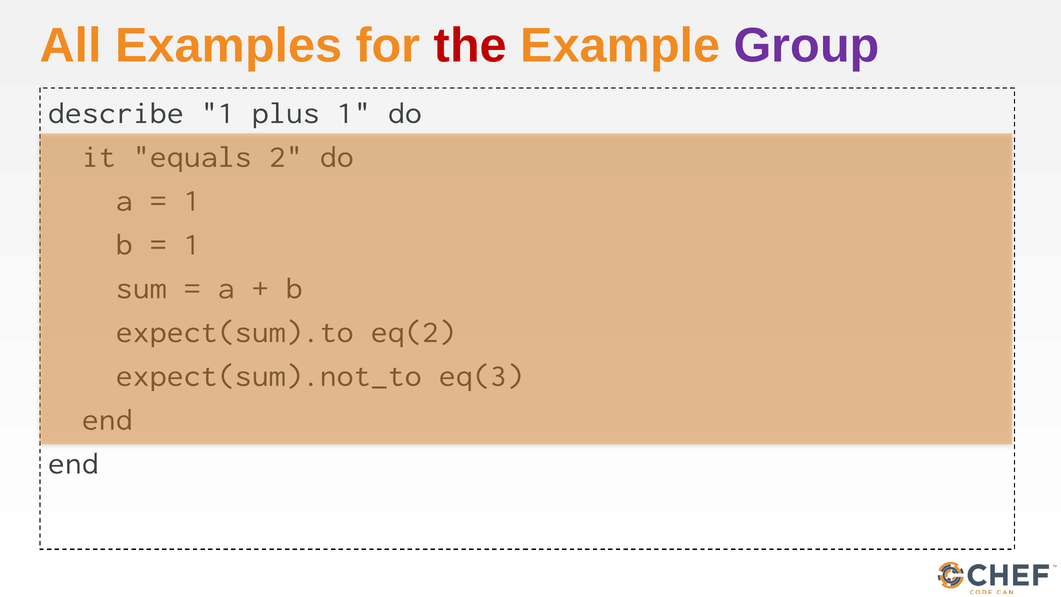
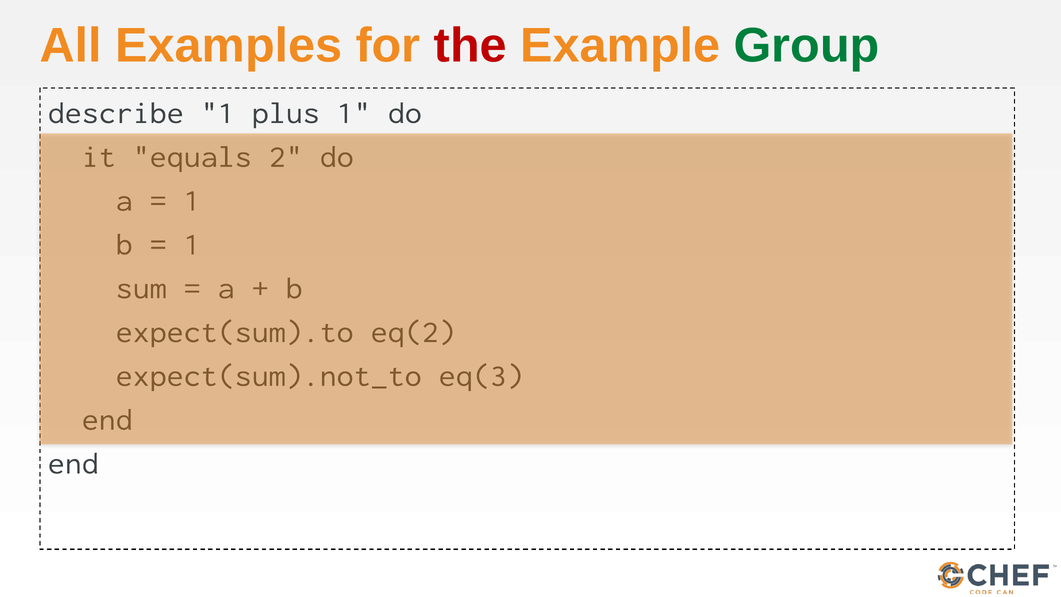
Group colour: purple -> green (807, 46)
